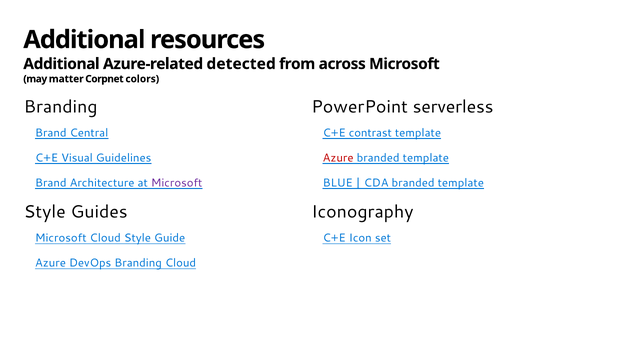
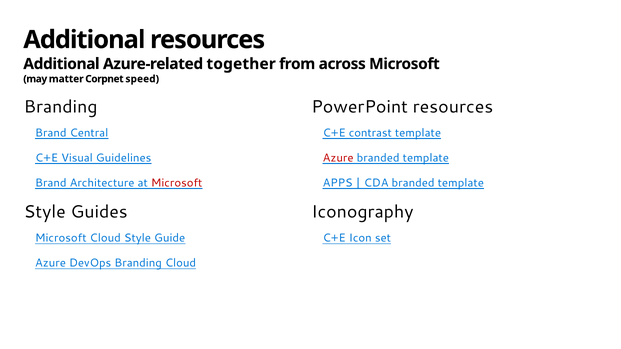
detected: detected -> together (241, 64)
colors: colors -> speed (142, 79)
PowerPoint serverless: serverless -> resources (453, 107)
Microsoft colour: purple -> red (177, 183)
BLUE: BLUE -> APPS (338, 183)
